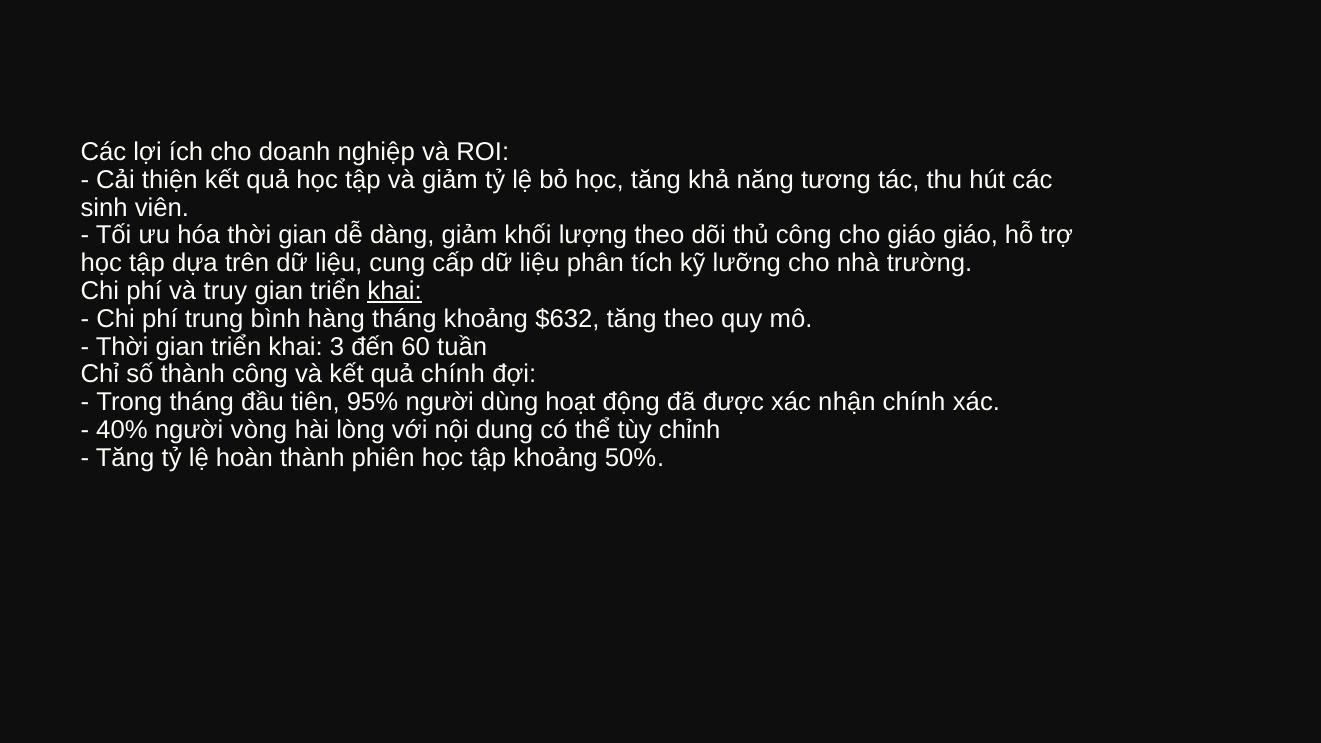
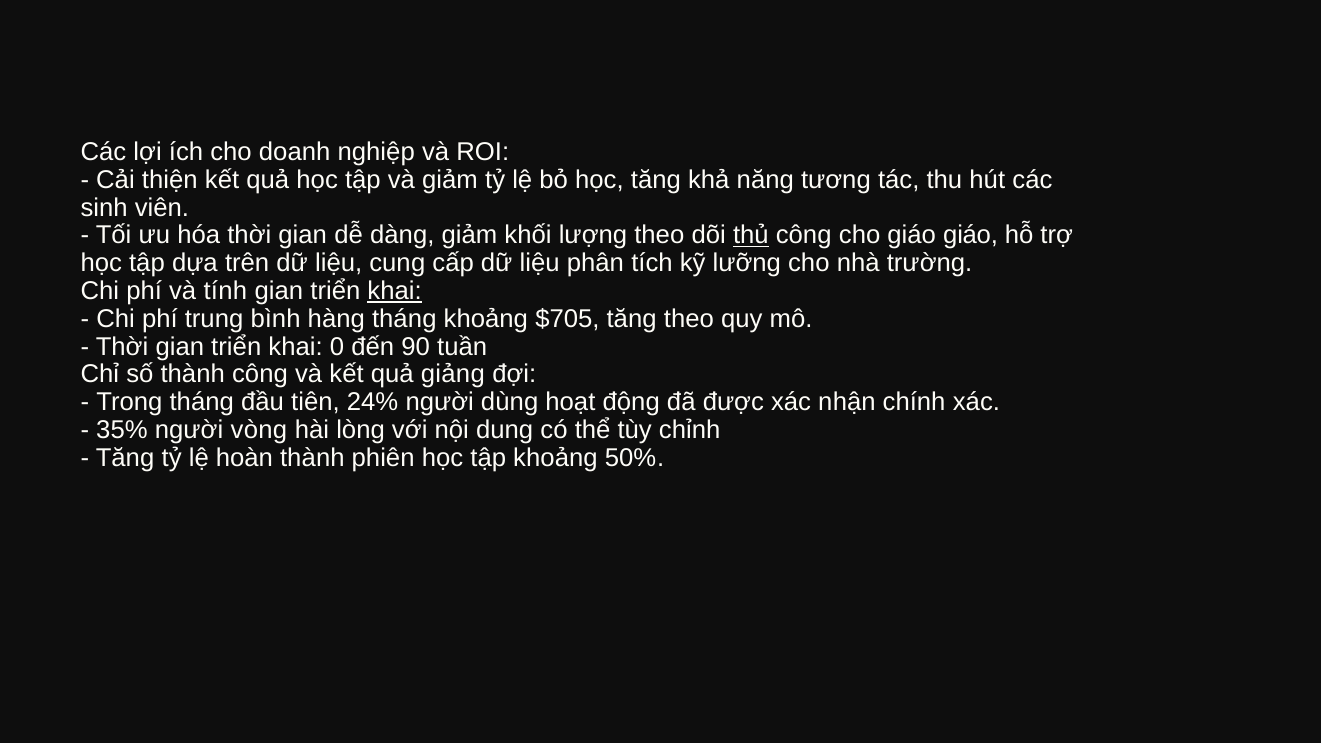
thủ underline: none -> present (751, 235)
truy: truy -> tính (225, 291)
$632: $632 -> $705 (567, 319)
3: 3 -> 0 (337, 347)
60: 60 -> 90 (416, 347)
quả chính: chính -> giảng (453, 374)
95%: 95% -> 24% (373, 402)
40%: 40% -> 35% (122, 430)
